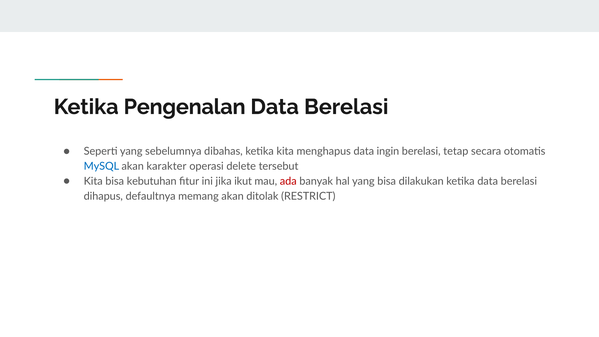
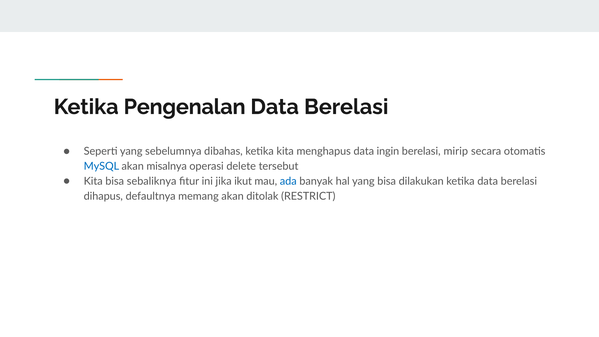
tetap: tetap -> mirip (456, 151)
karakter: karakter -> misalnya (167, 166)
kebutuhan: kebutuhan -> sebaliknya (152, 181)
ada colour: red -> blue (288, 181)
